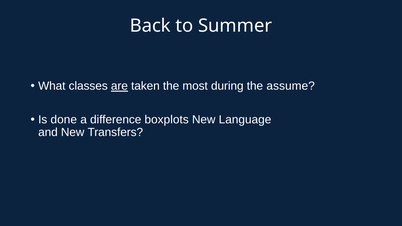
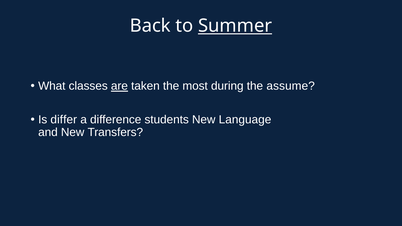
Summer underline: none -> present (235, 26)
done: done -> differ (64, 120)
boxplots: boxplots -> students (167, 120)
